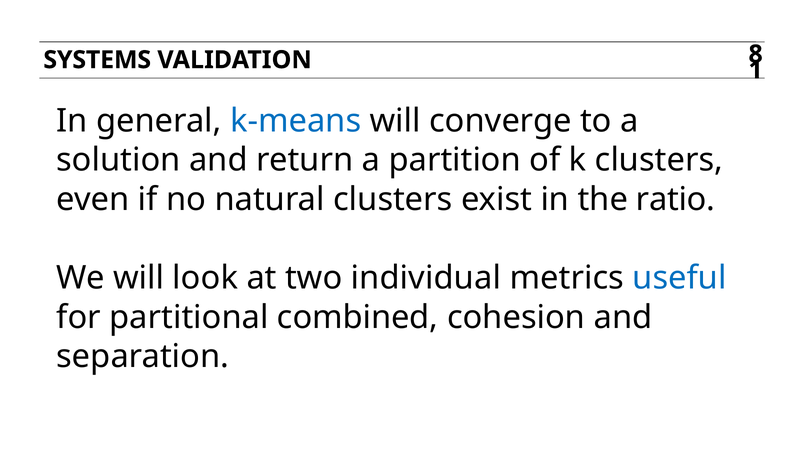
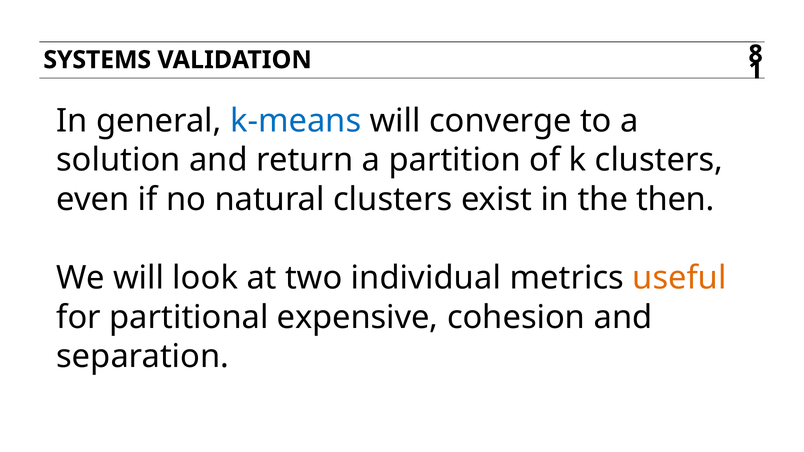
ratio: ratio -> then (675, 199)
useful colour: blue -> orange (679, 278)
combined: combined -> expensive (358, 317)
